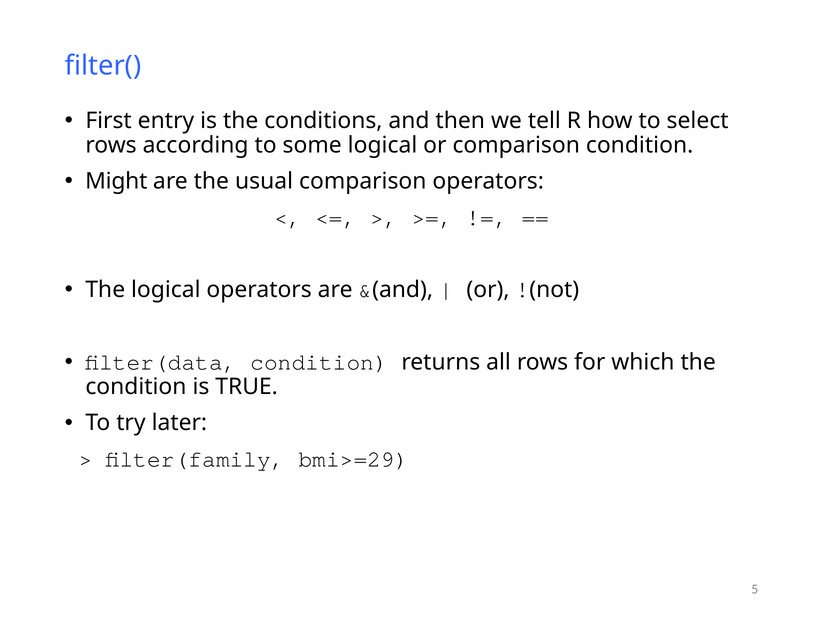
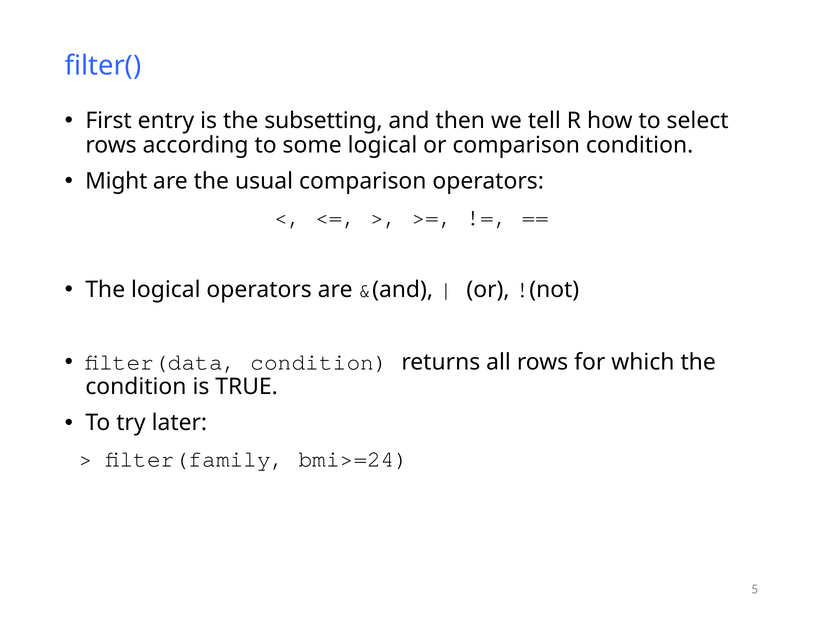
conditions: conditions -> subsetting (323, 121)
bmi>=29: bmi>=29 -> bmi>=24 (353, 459)
